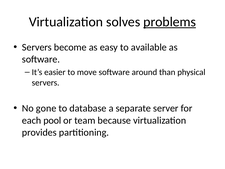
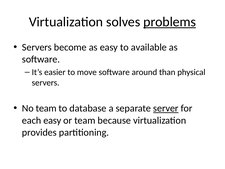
No gone: gone -> team (46, 108)
server underline: none -> present (166, 108)
each pool: pool -> easy (52, 120)
